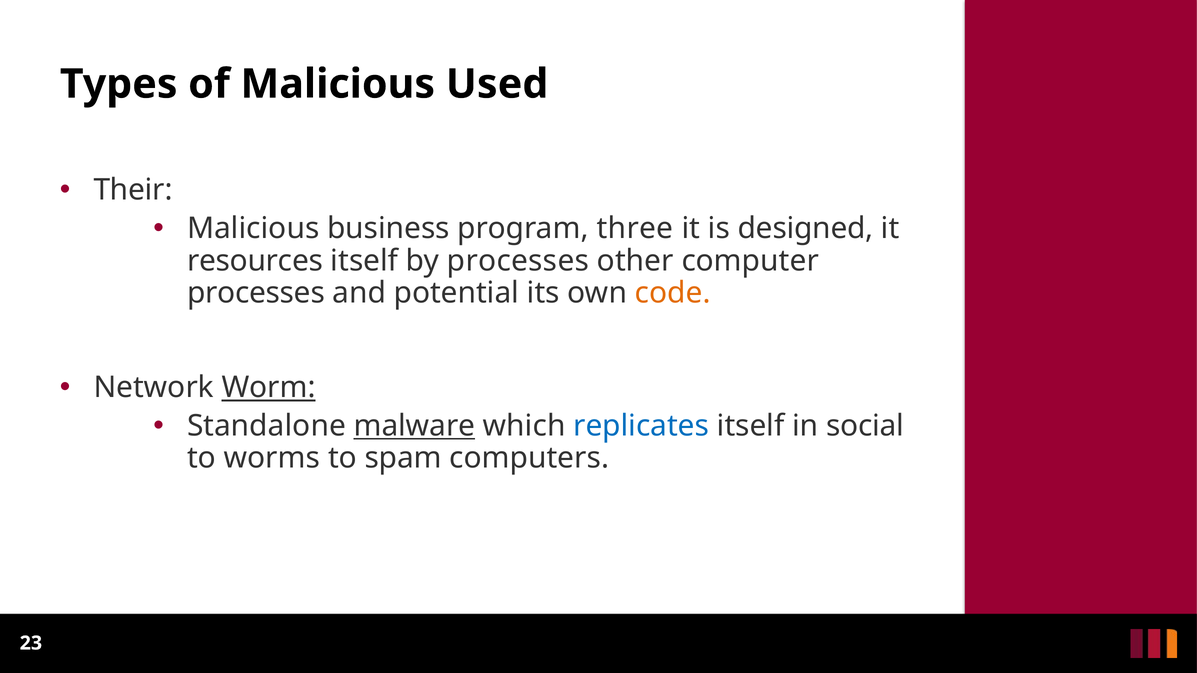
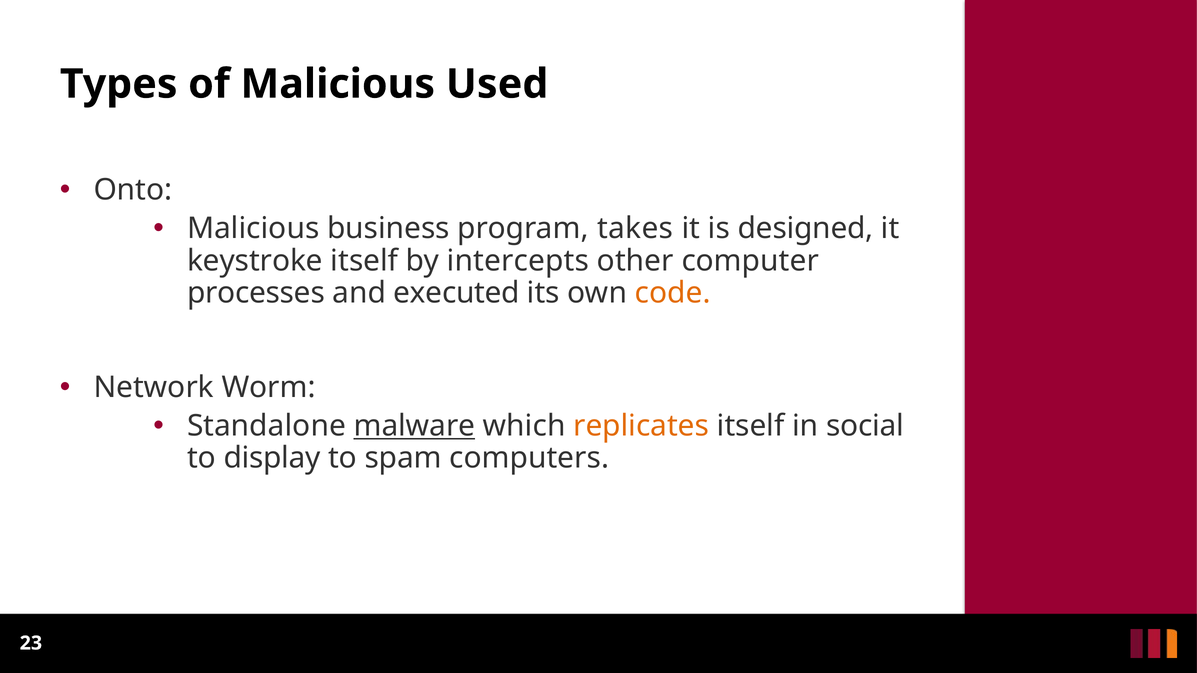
Their: Their -> Onto (133, 190)
three: three -> takes (635, 228)
resources: resources -> keystroke (255, 261)
by processes: processes -> intercepts (518, 261)
potential: potential -> executed (457, 293)
Worm underline: present -> none (269, 388)
replicates colour: blue -> orange (641, 426)
worms: worms -> display (272, 458)
